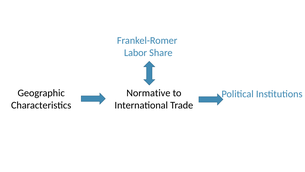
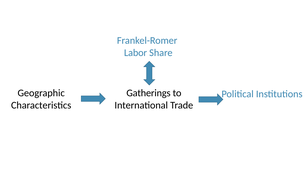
Normative: Normative -> Gatherings (148, 93)
